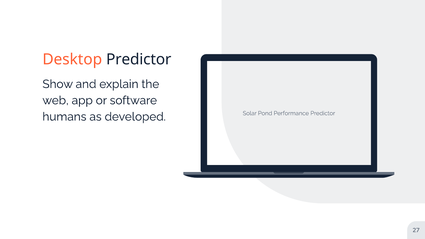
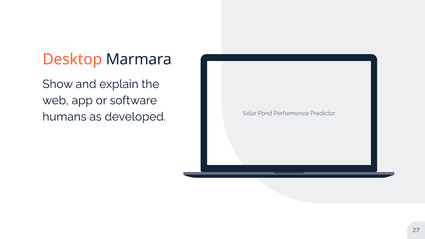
Desktop Predictor: Predictor -> Marmara (139, 60)
